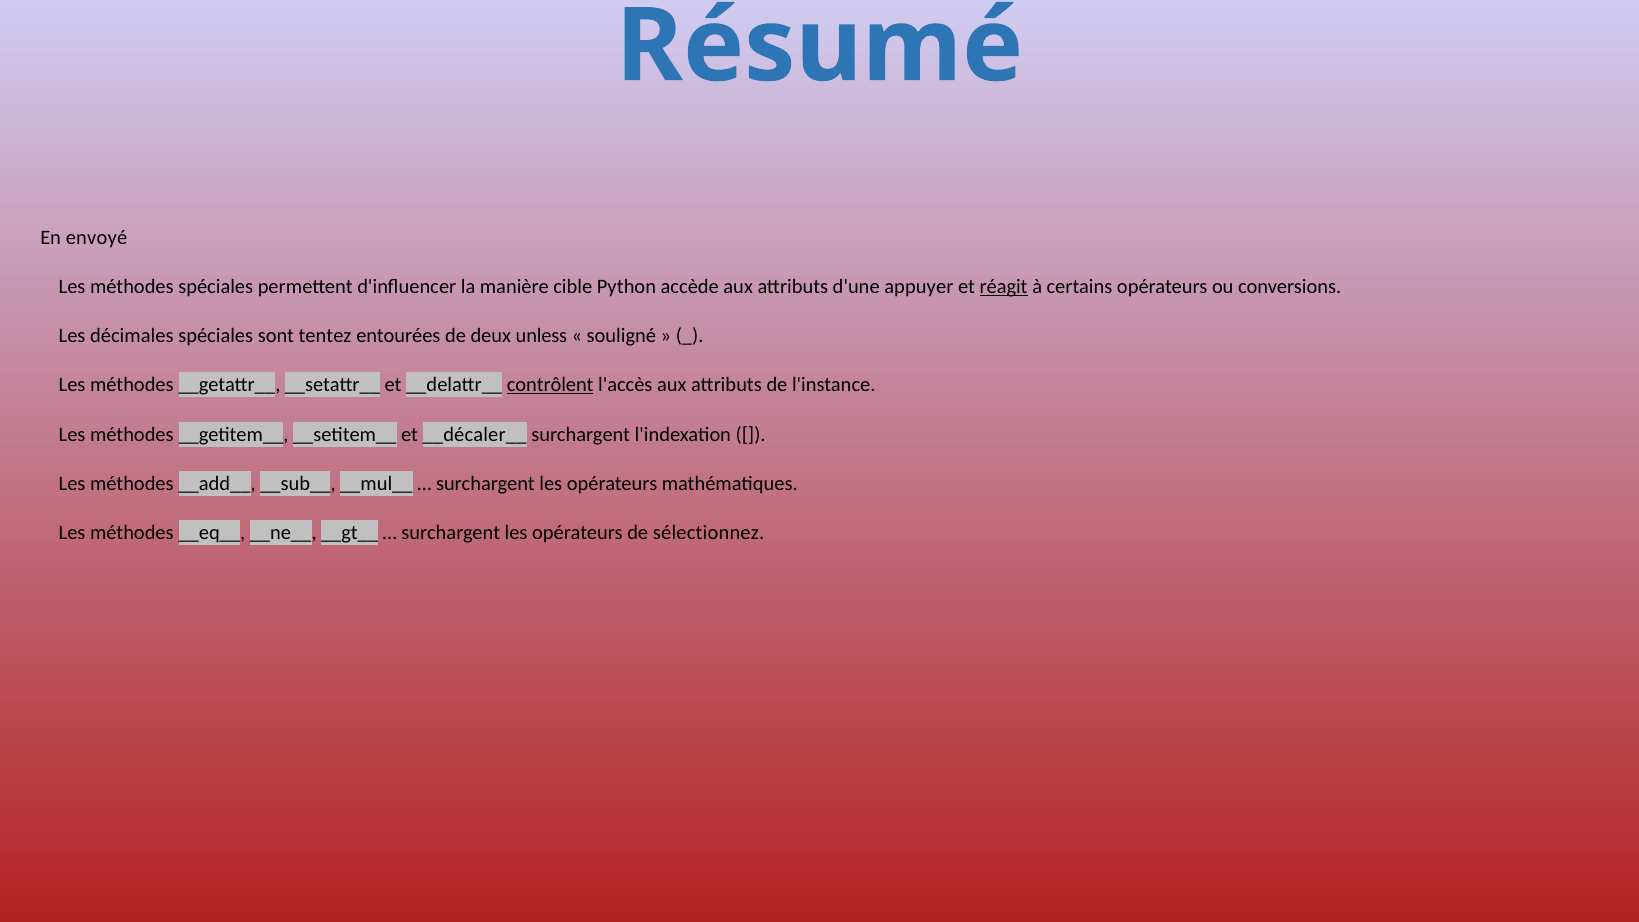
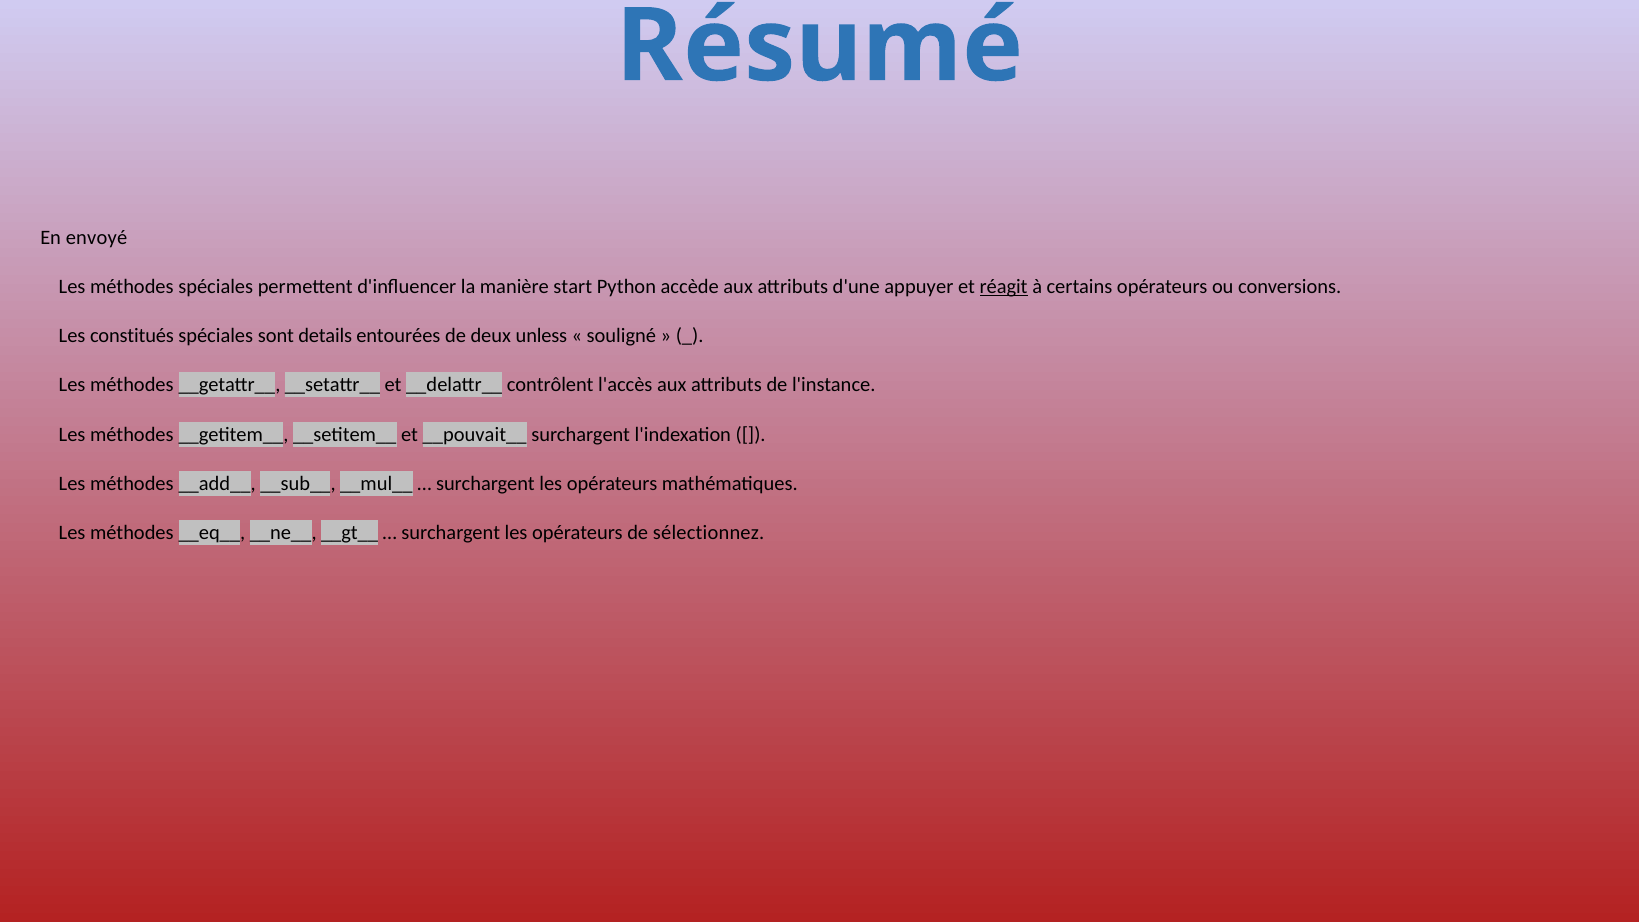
cible: cible -> start (573, 287)
décimales: décimales -> constitués (132, 336)
tentez: tentez -> details (325, 336)
contrôlent underline: present -> none (550, 385)
__décaler__: __décaler__ -> __pouvait__ (475, 434)
